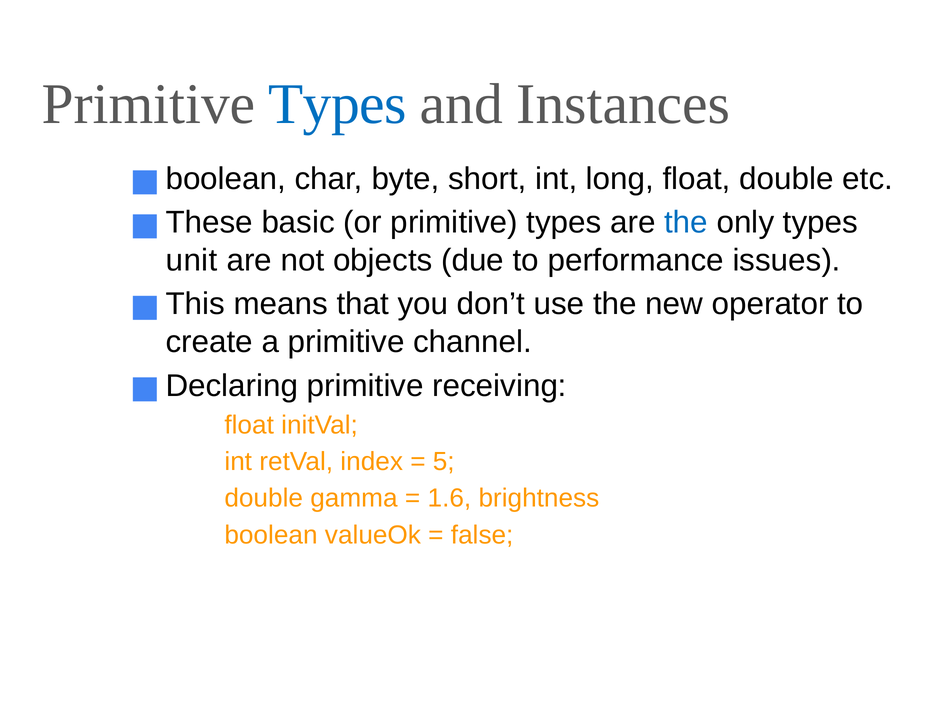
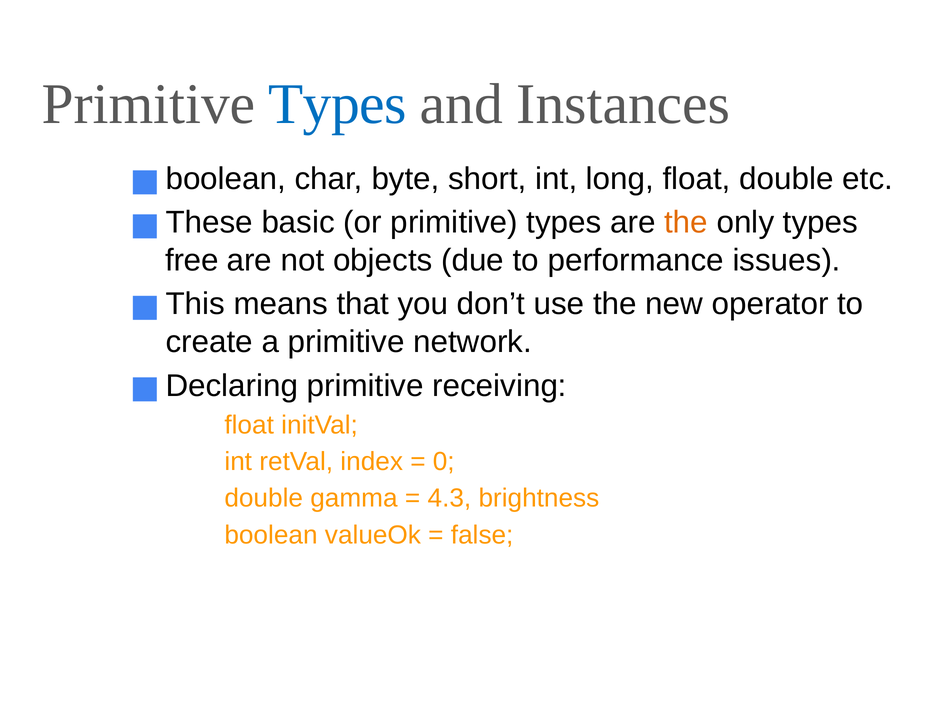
the colour: blue -> orange (686, 223)
unit: unit -> free (192, 260)
channel: channel -> network (473, 342)
5: 5 -> 0 (444, 462)
1.6: 1.6 -> 4.3 (449, 499)
